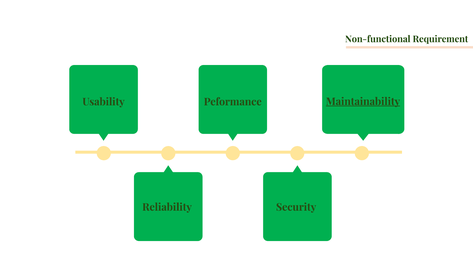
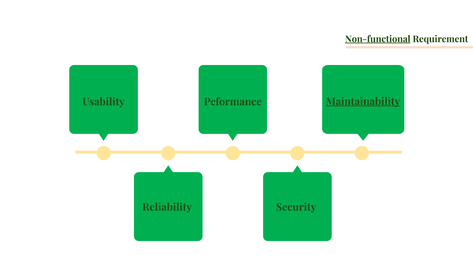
Non-functional underline: none -> present (378, 39)
